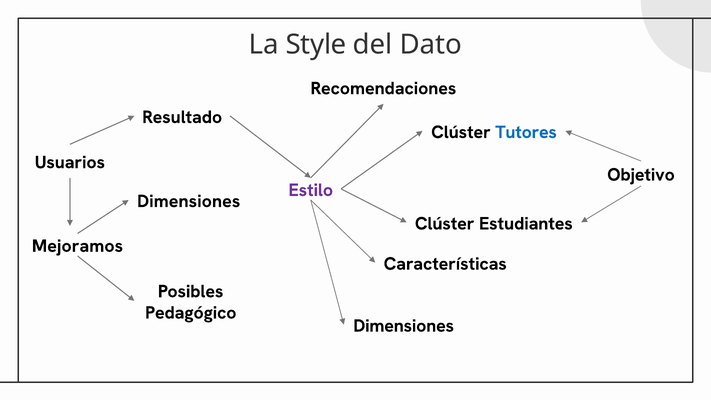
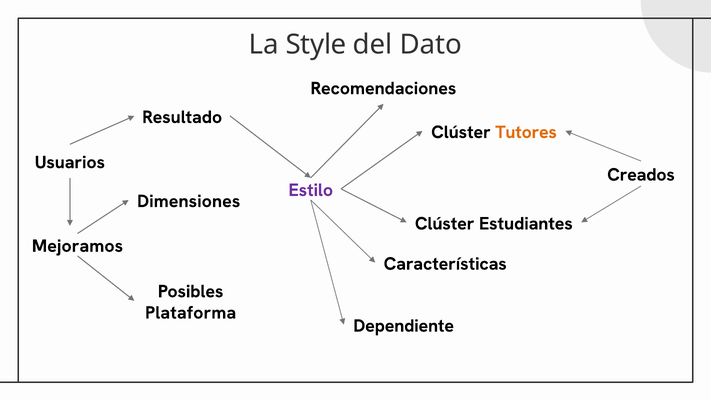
Tutores colour: blue -> orange (526, 132)
Objetivo: Objetivo -> Creados (641, 175)
Pedagógico: Pedagógico -> Plataforma (191, 313)
Dimensiones: Dimensiones -> Dependiente (404, 326)
